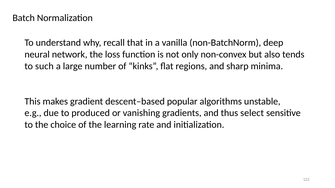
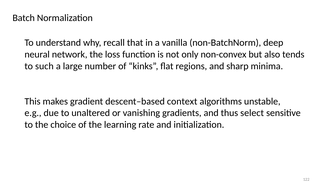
popular: popular -> context (182, 102)
produced: produced -> unaltered (91, 113)
